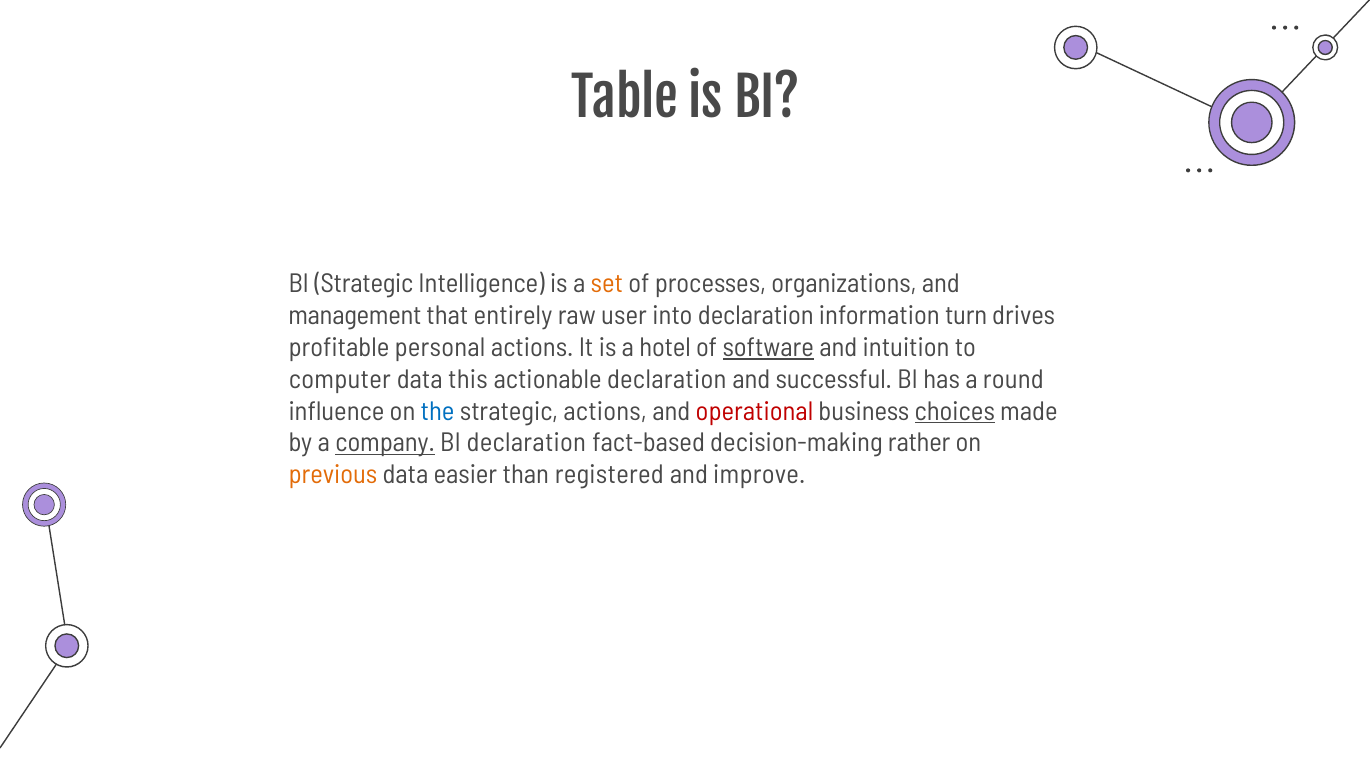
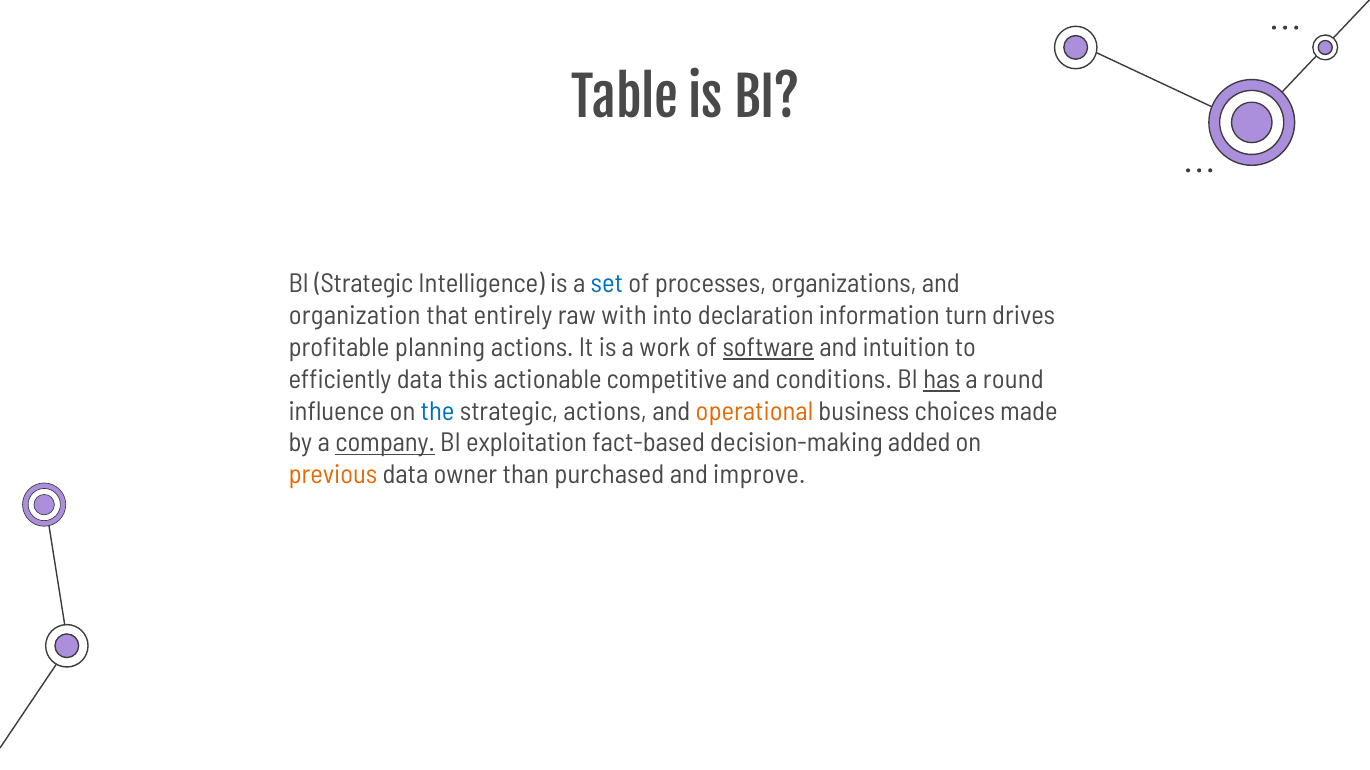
set colour: orange -> blue (607, 284)
management: management -> organization (355, 316)
user: user -> with (624, 316)
personal: personal -> planning (440, 348)
hotel: hotel -> work (665, 348)
computer: computer -> efficiently (340, 380)
actionable declaration: declaration -> competitive (667, 380)
successful: successful -> conditions (834, 380)
has underline: none -> present (942, 380)
operational colour: red -> orange (754, 412)
choices underline: present -> none (955, 412)
BI declaration: declaration -> exploitation (527, 444)
rather: rather -> added (919, 444)
easier: easier -> owner (465, 476)
registered: registered -> purchased (609, 476)
